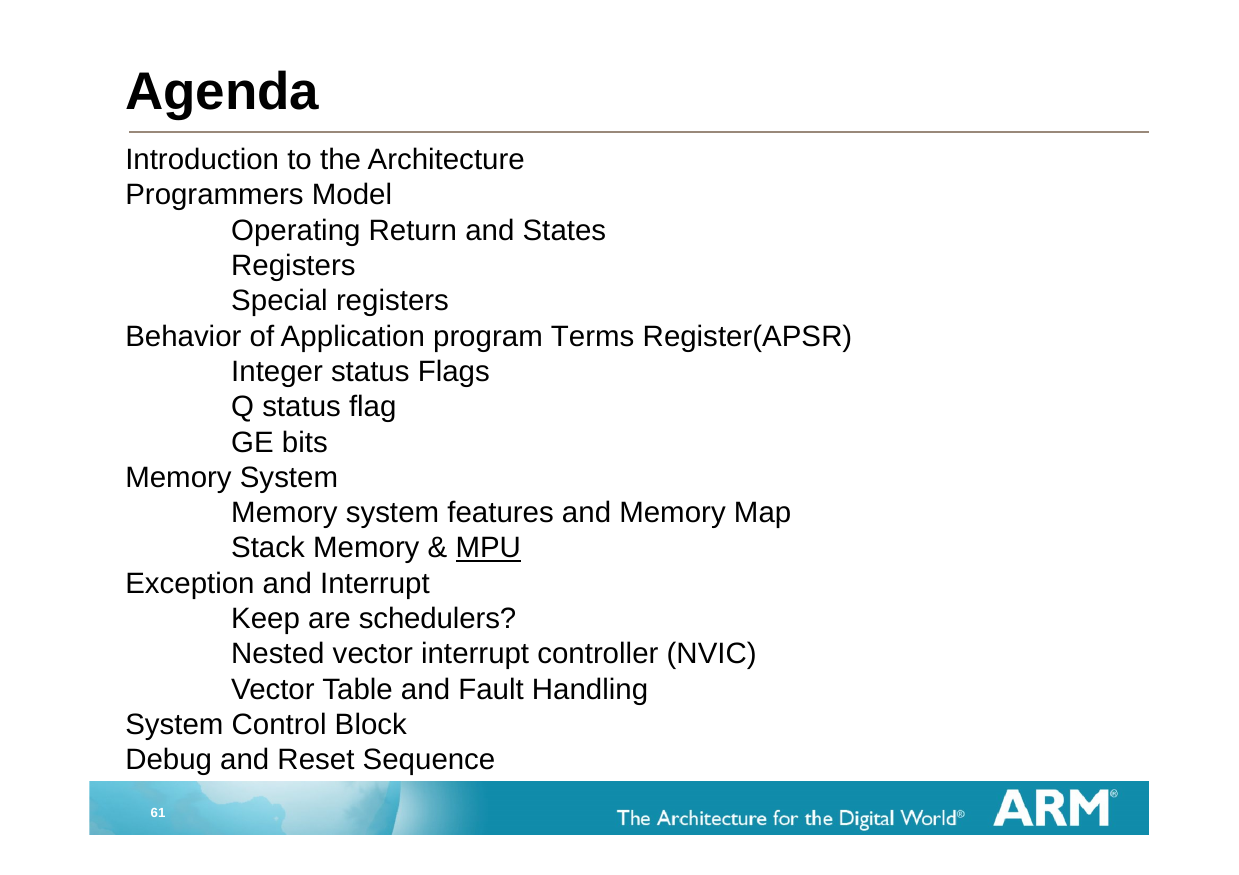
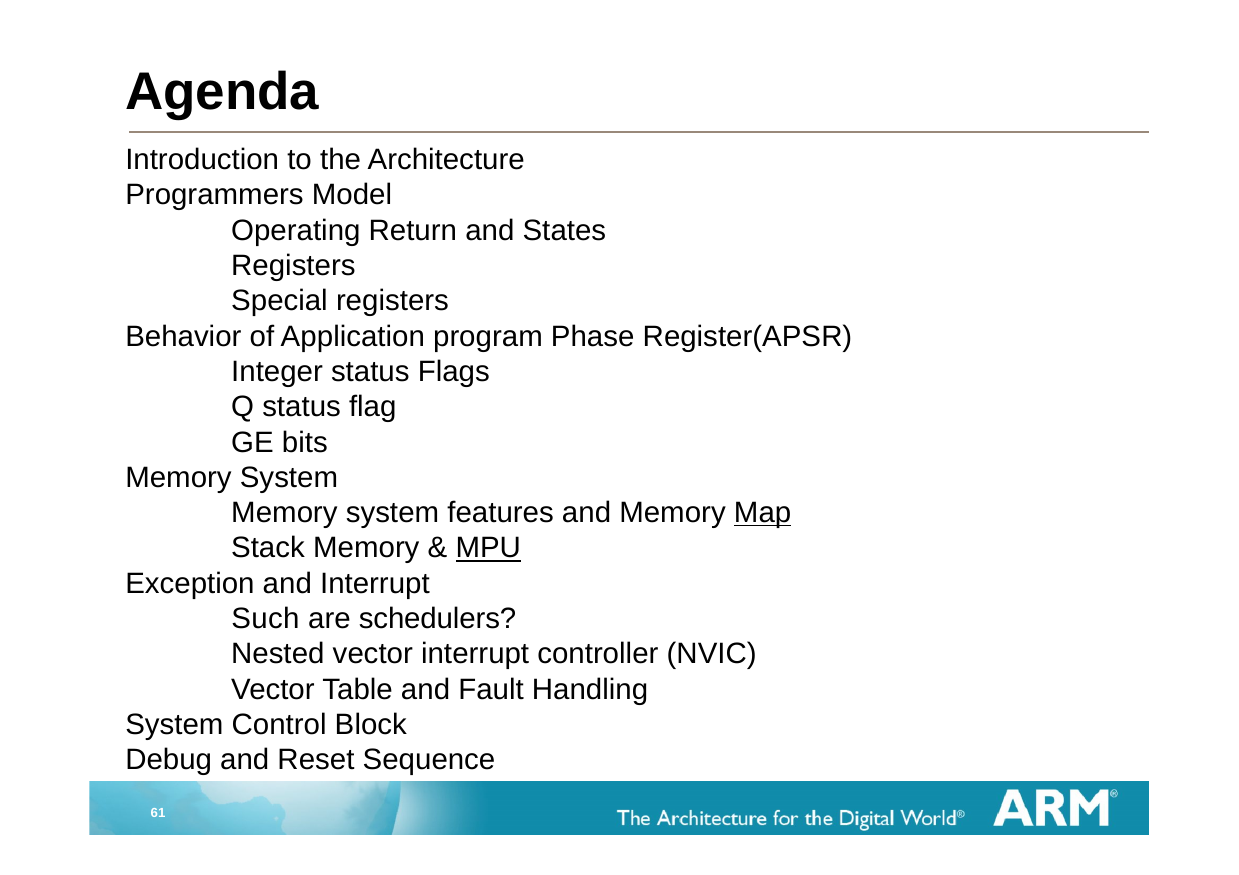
Terms: Terms -> Phase (593, 337)
Map underline: none -> present (763, 513)
Keep: Keep -> Such (265, 619)
